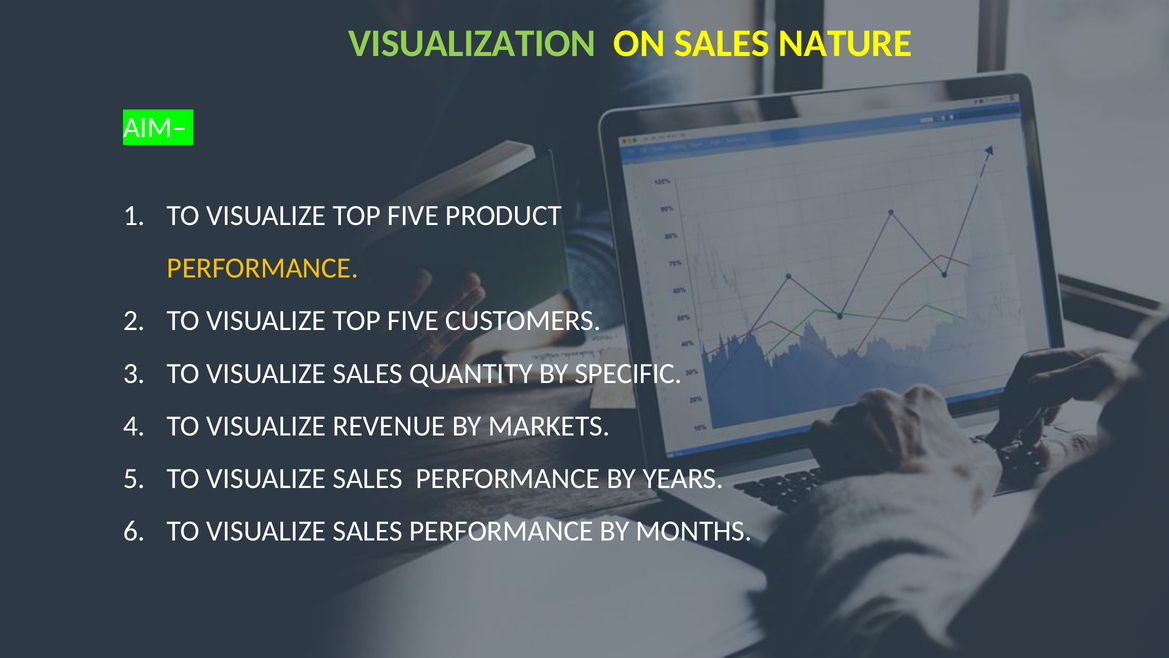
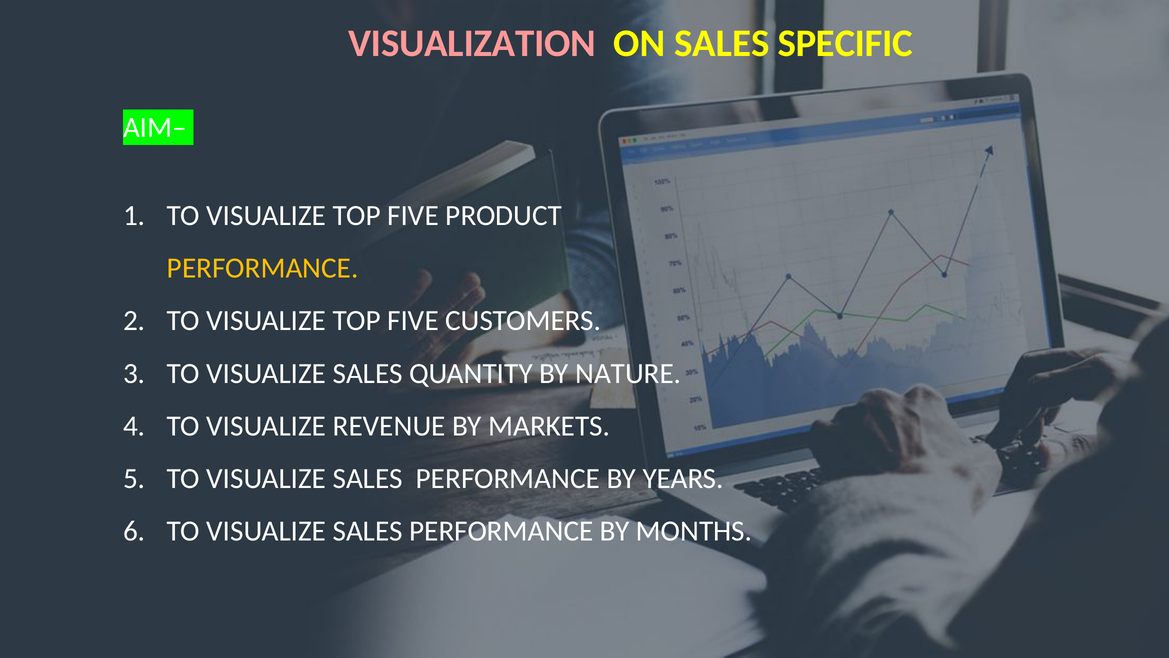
VISUALIZATION colour: light green -> pink (472, 44)
NATURE: NATURE -> SPECIFIC (845, 44)
SPECIFIC: SPECIFIC -> NATURE (628, 373)
